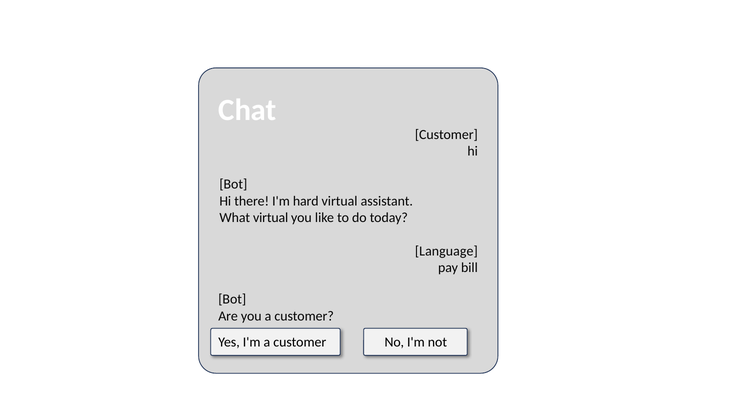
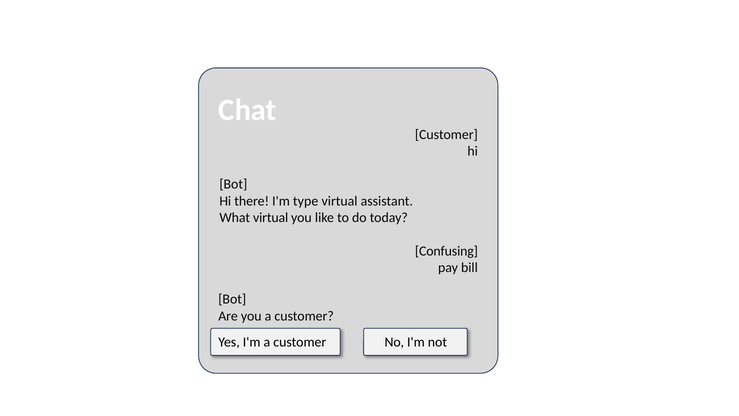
hard: hard -> type (306, 201)
Language: Language -> Confusing (446, 251)
